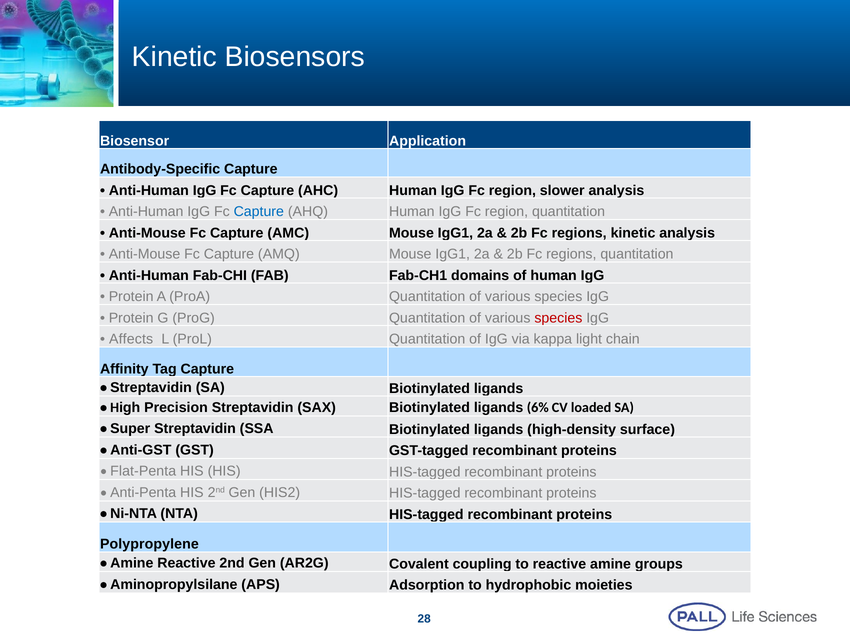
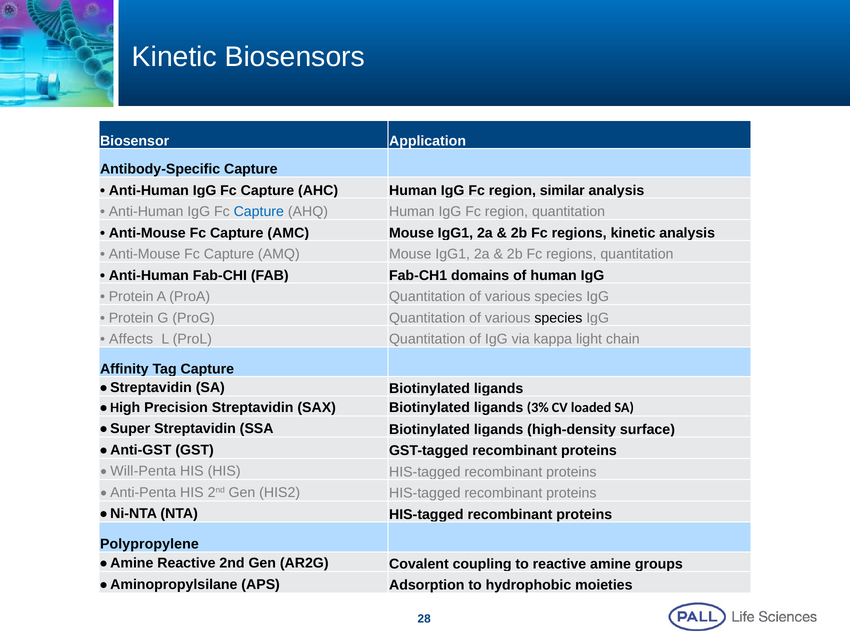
slower: slower -> similar (562, 191)
species colour: red -> black (558, 318)
6%: 6% -> 3% (538, 408)
Flat-Penta: Flat-Penta -> Will-Penta (143, 472)
